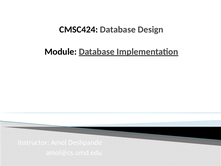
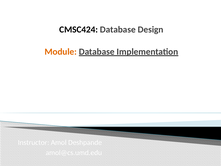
Module colour: black -> orange (61, 52)
